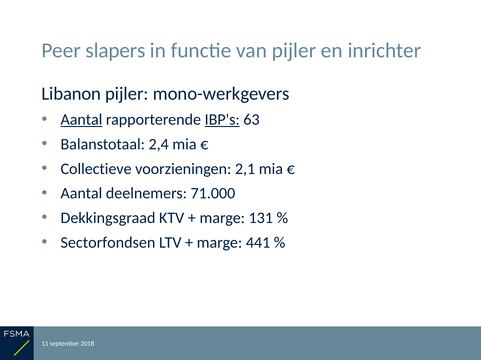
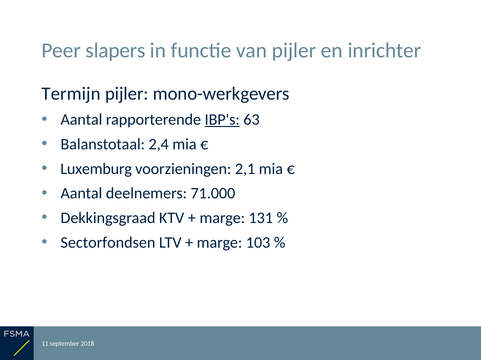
Libanon: Libanon -> Termijn (71, 94)
Aantal underline: present -> none (81, 120)
Collectieve: Collectieve -> Luxemburg (96, 169)
441: 441 -> 103 (258, 243)
